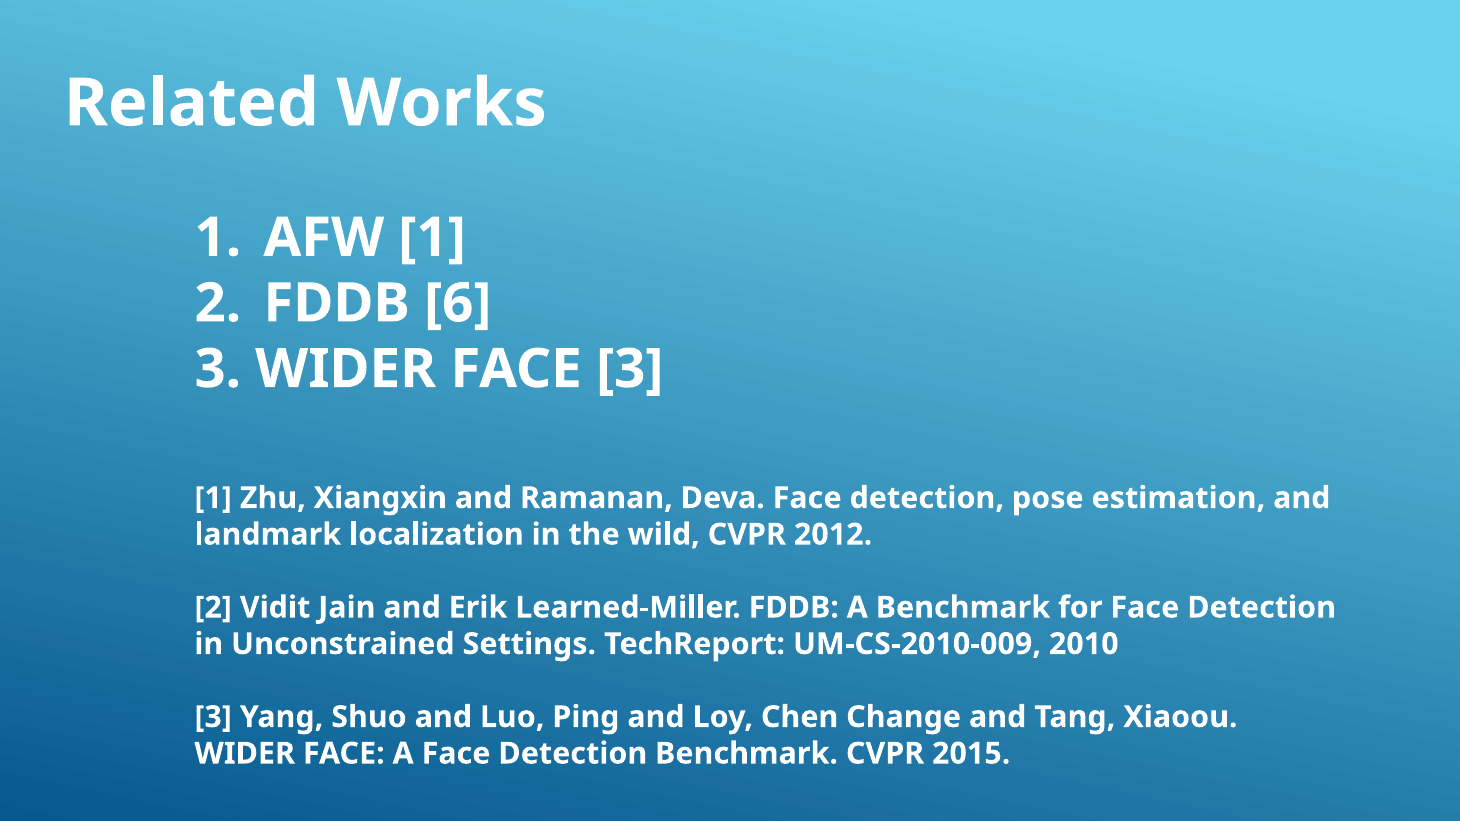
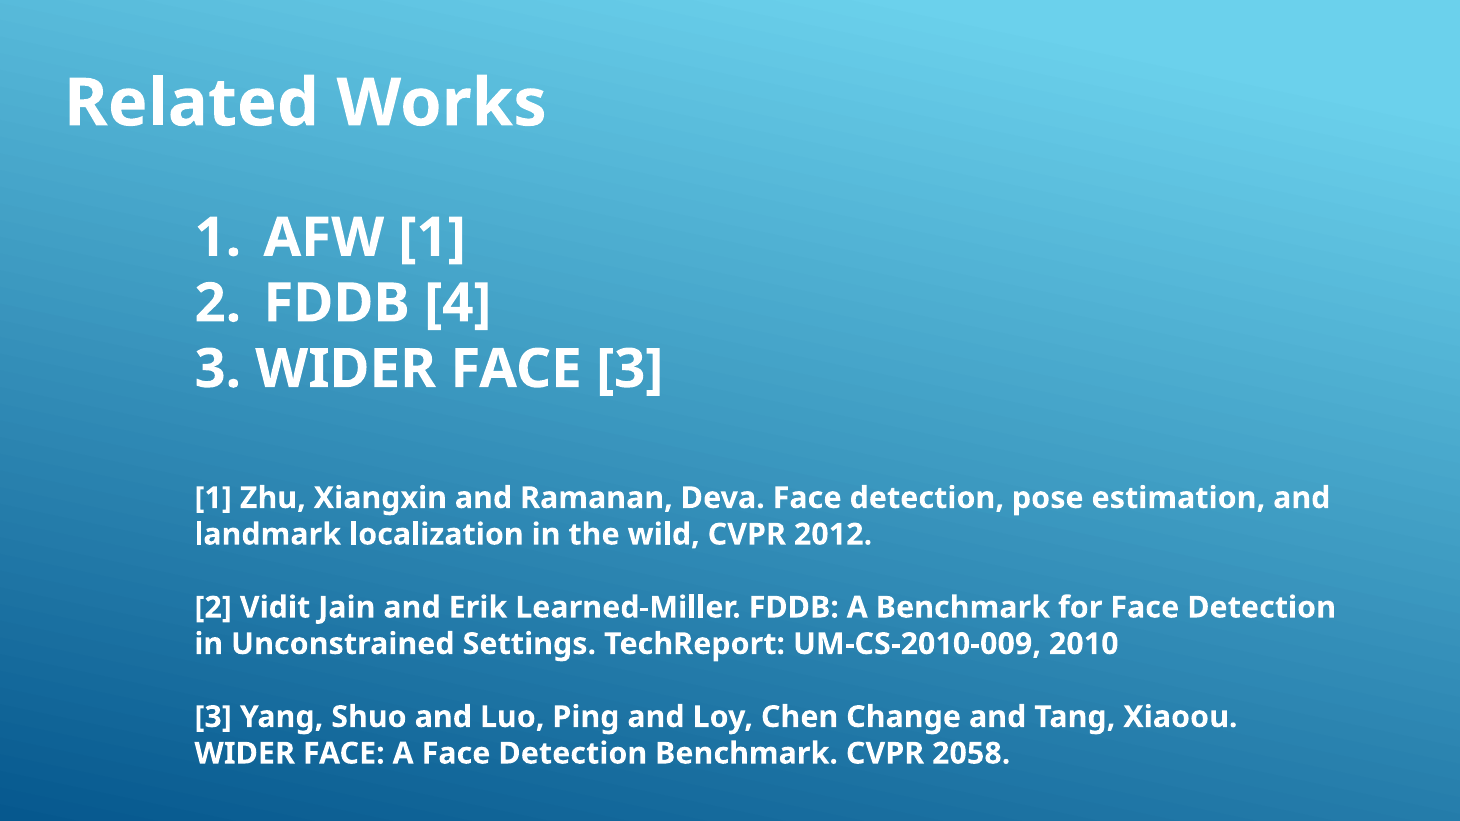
6: 6 -> 4 (458, 303)
2015: 2015 -> 2058 (971, 754)
